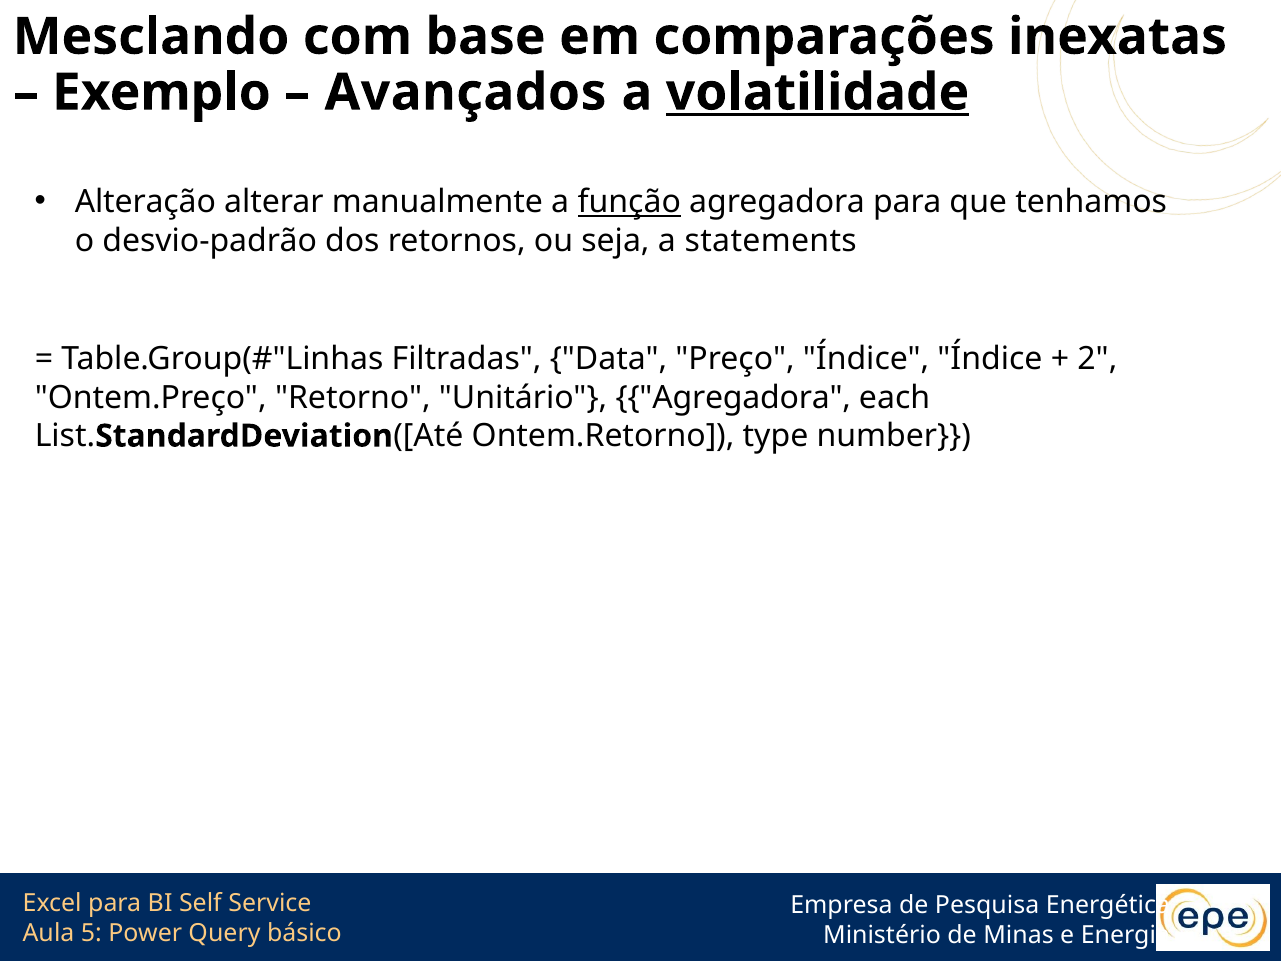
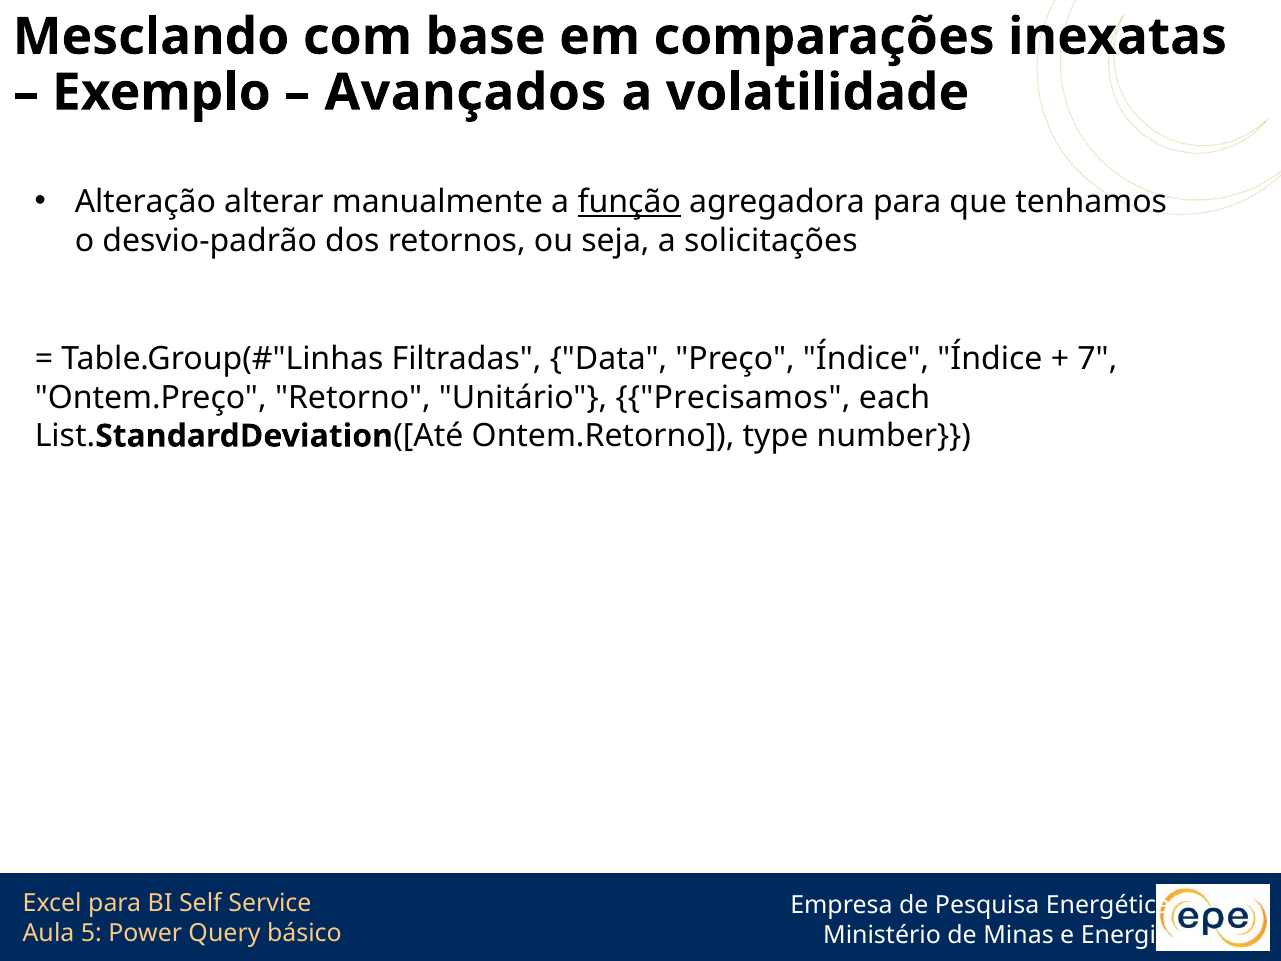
volatilidade underline: present -> none (818, 92)
statements: statements -> solicitações (771, 240)
2: 2 -> 7 (1097, 359)
Unitário Agregadora: Agregadora -> Precisamos (733, 397)
